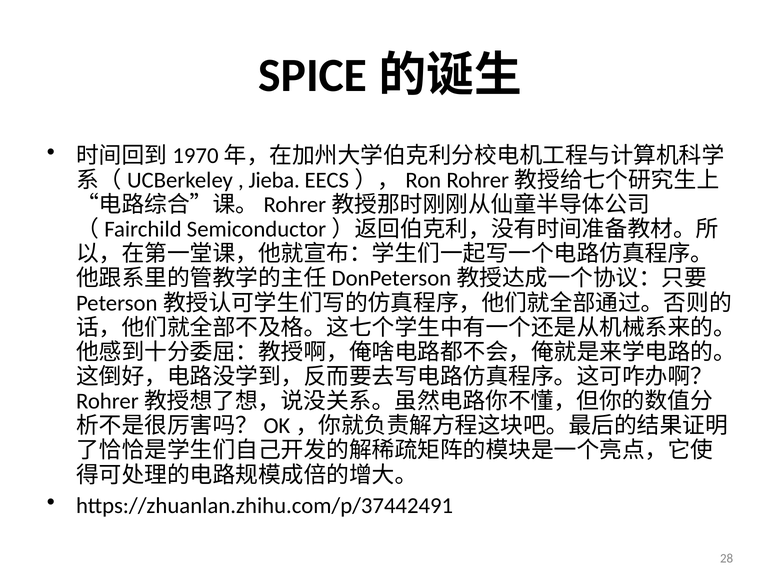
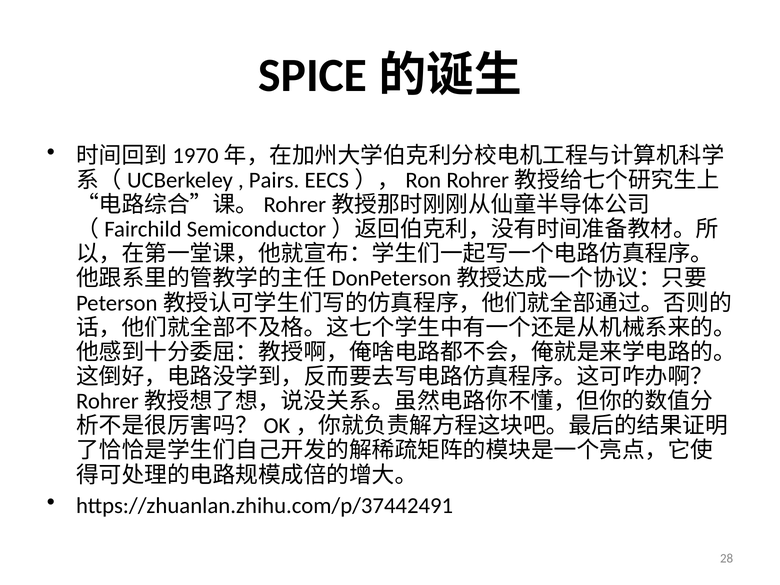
Jieba: Jieba -> Pairs (274, 180)
